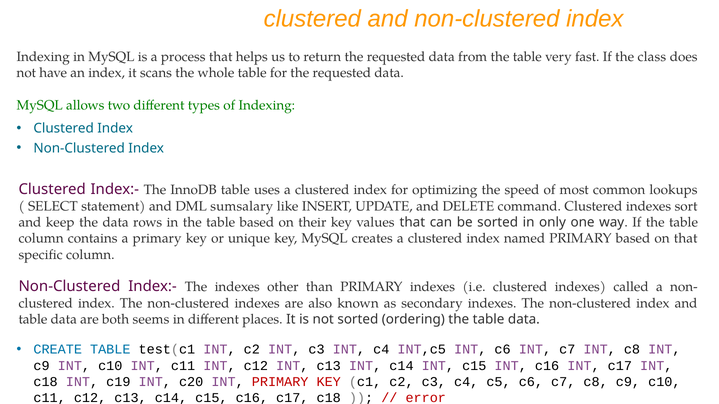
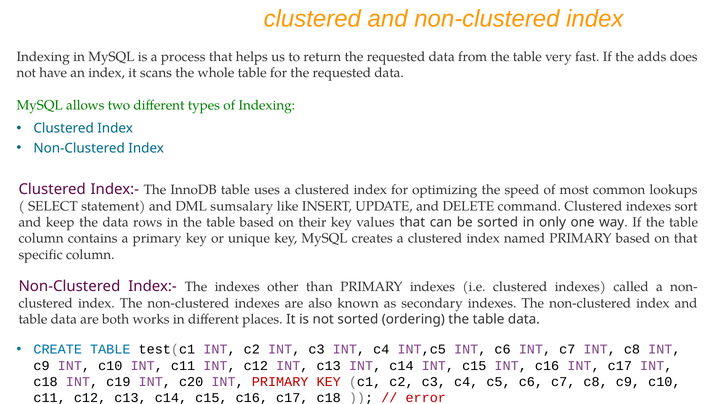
class: class -> adds (652, 57)
seems: seems -> works (151, 320)
